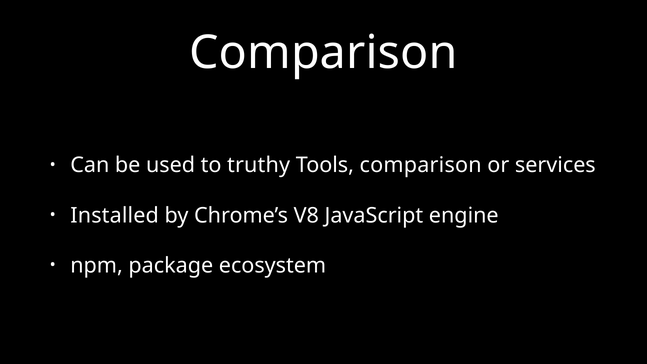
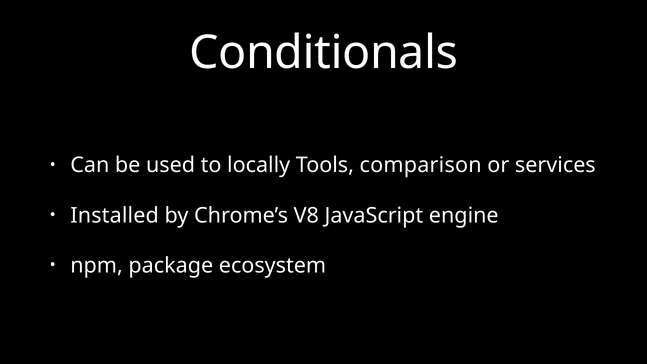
Comparison: Comparison -> Conditionals (324, 53)
truthy: truthy -> locally (259, 165)
